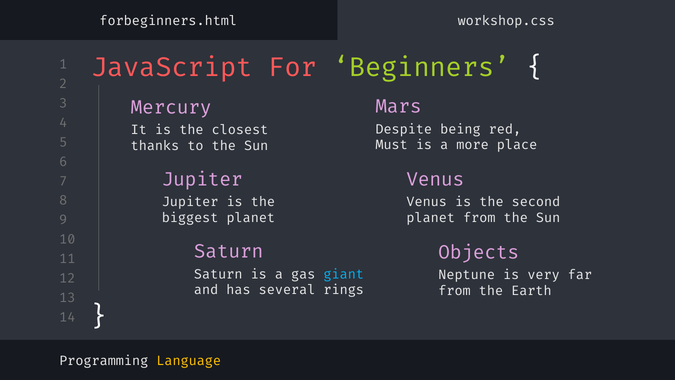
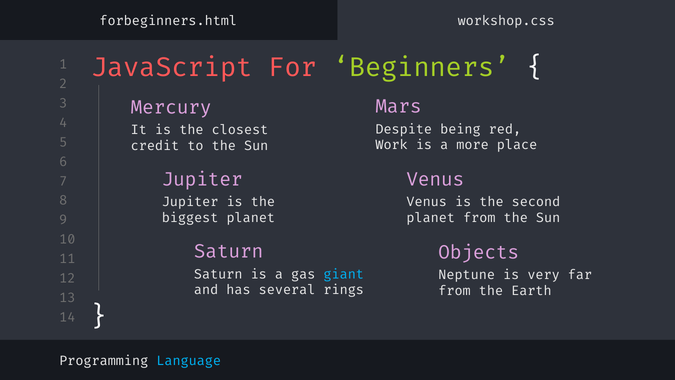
Must: Must -> Work (392, 145)
thanks: thanks -> credit (155, 146)
Language colour: yellow -> light blue (189, 361)
